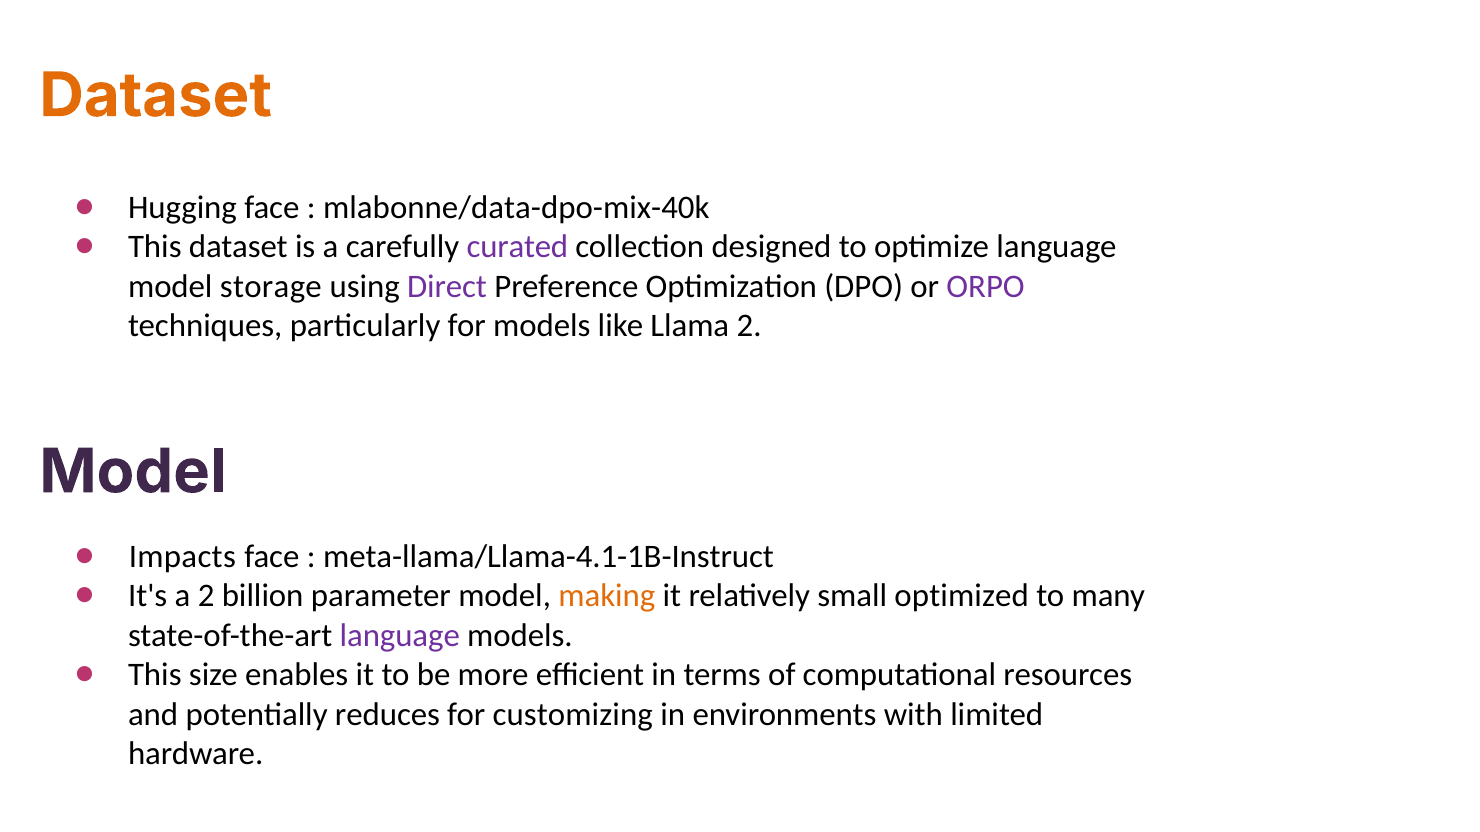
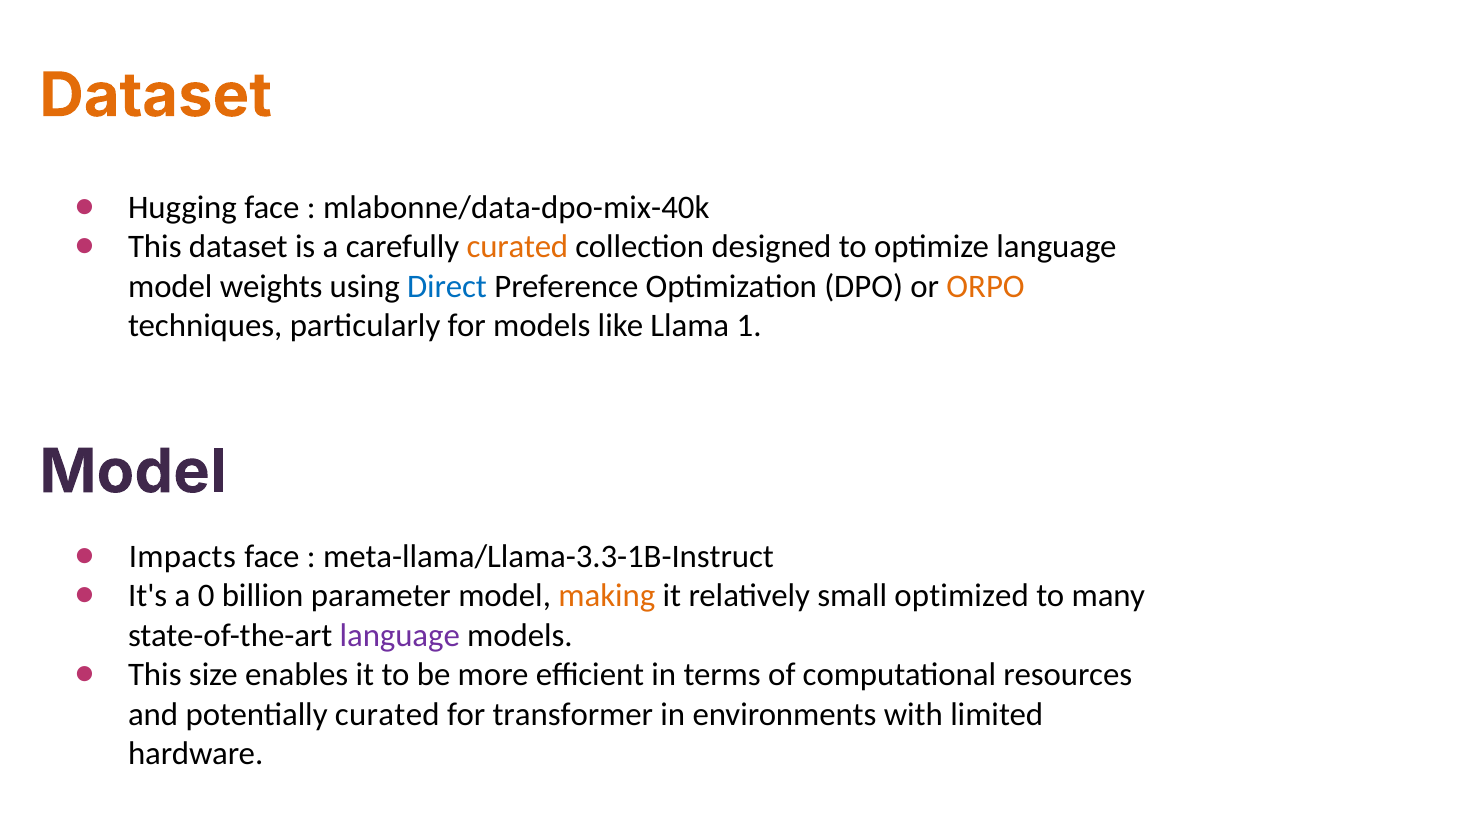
curated colour: purple -> orange (517, 247)
storage: storage -> weights (271, 286)
Direct colour: purple -> blue (447, 286)
ORPO colour: purple -> orange (986, 286)
Llama 2: 2 -> 1 (749, 326)
meta-llama/Llama-4.1-1B-Instruct: meta-llama/Llama-4.1-1B-Instruct -> meta-llama/Llama-3.3-1B-Instruct (549, 557)
a 2: 2 -> 0 (206, 596)
potentially reduces: reduces -> curated (387, 715)
customizing: customizing -> transformer (573, 715)
